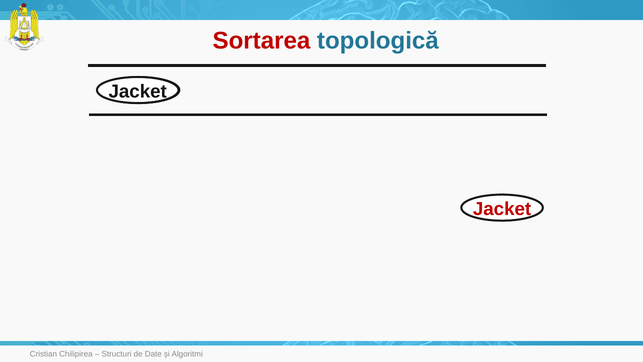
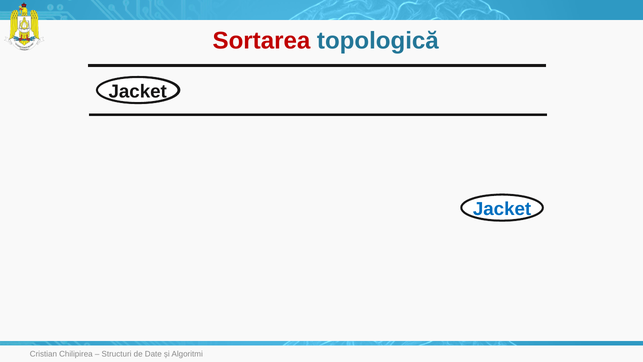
Jacket colour: red -> blue (502, 209)
